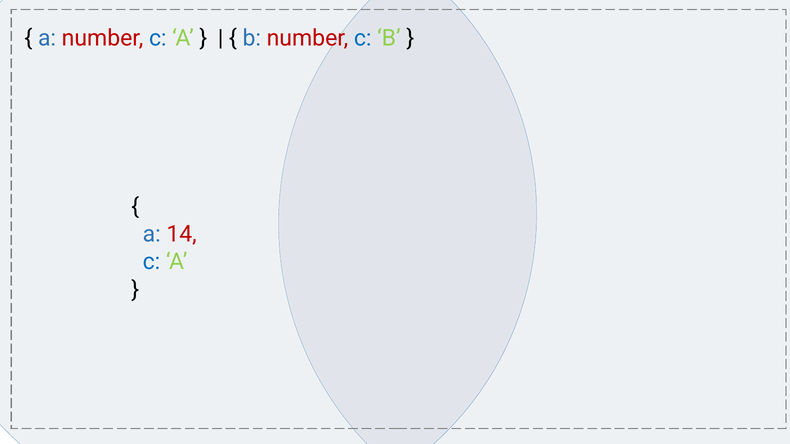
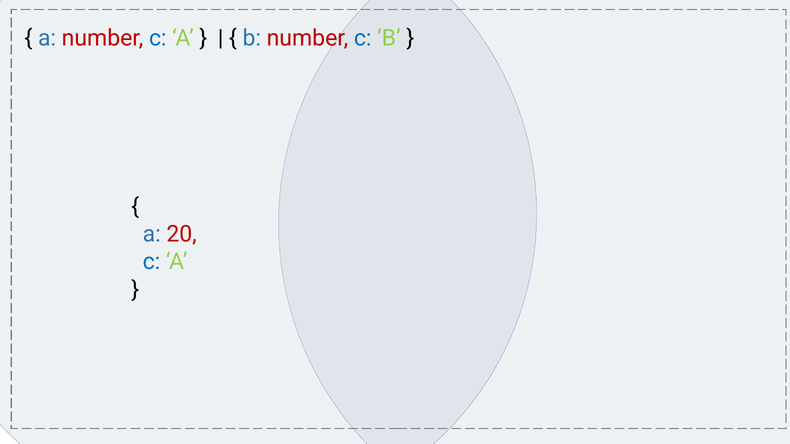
14: 14 -> 20 (182, 234)
